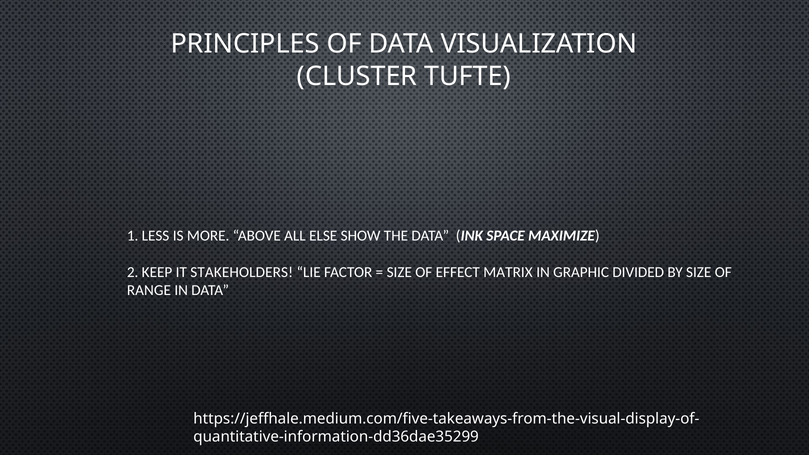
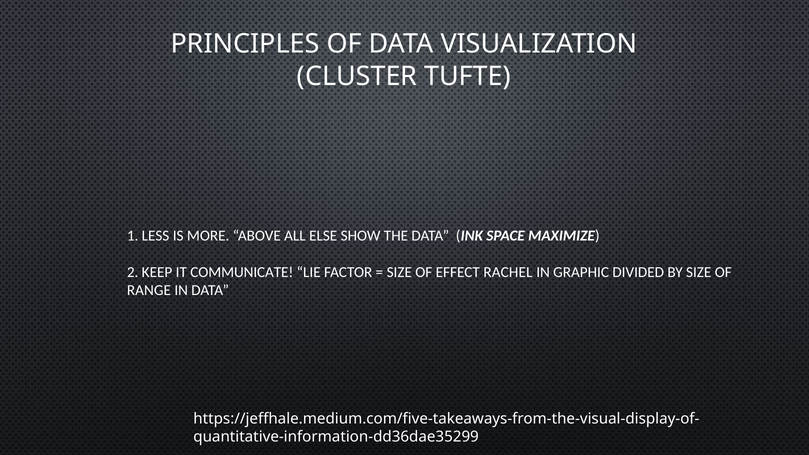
STAKEHOLDERS: STAKEHOLDERS -> COMMUNICATE (242, 272)
MATRIX: MATRIX -> RACHEL (508, 272)
